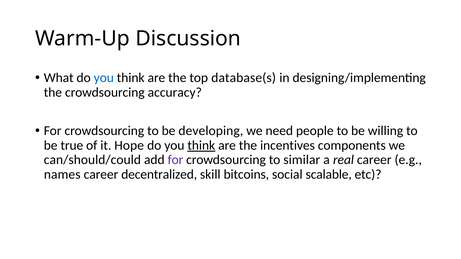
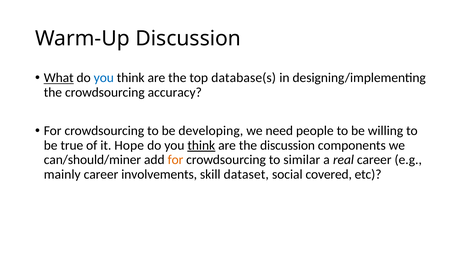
What underline: none -> present (59, 78)
the incentives: incentives -> discussion (288, 145)
can/should/could: can/should/could -> can/should/miner (92, 160)
for colour: purple -> orange (175, 160)
names: names -> mainly (62, 174)
decentralized: decentralized -> involvements (159, 174)
bitcoins: bitcoins -> dataset (246, 174)
scalable: scalable -> covered (329, 174)
